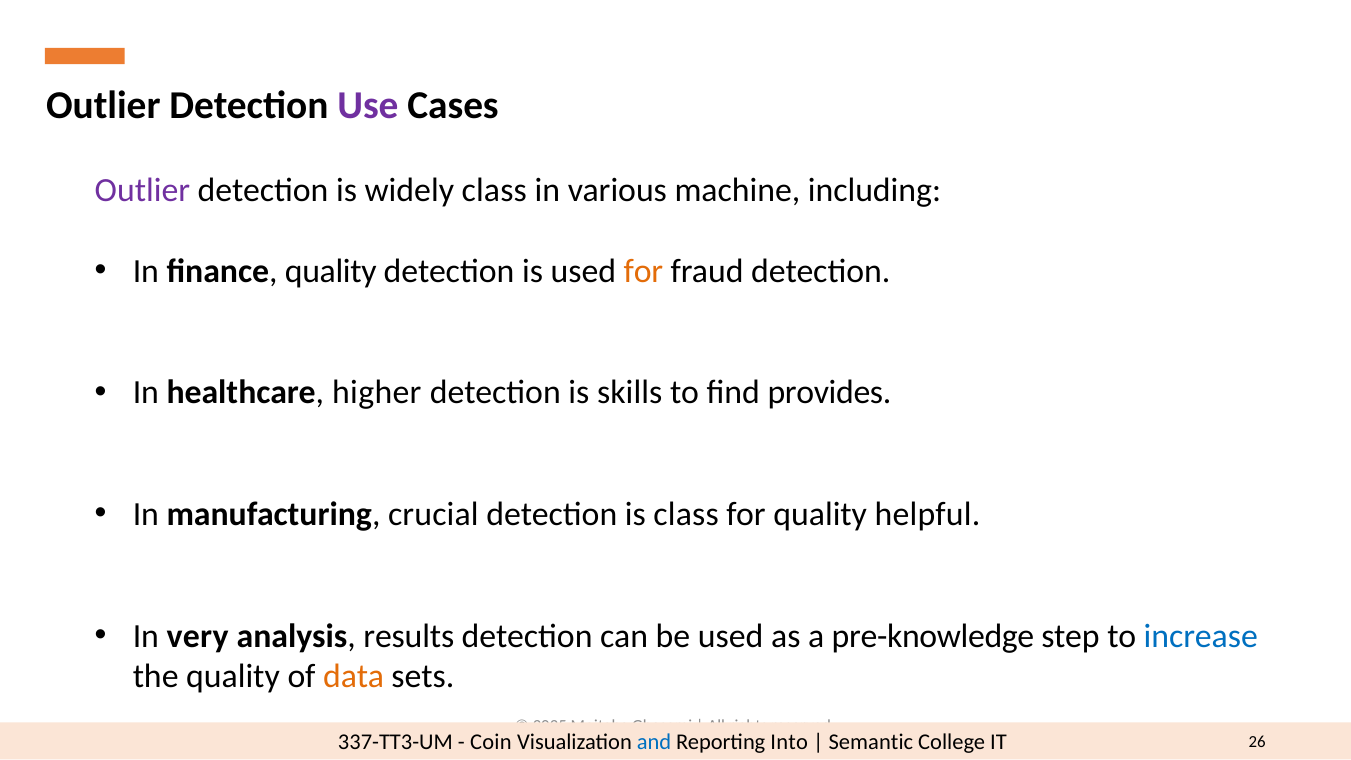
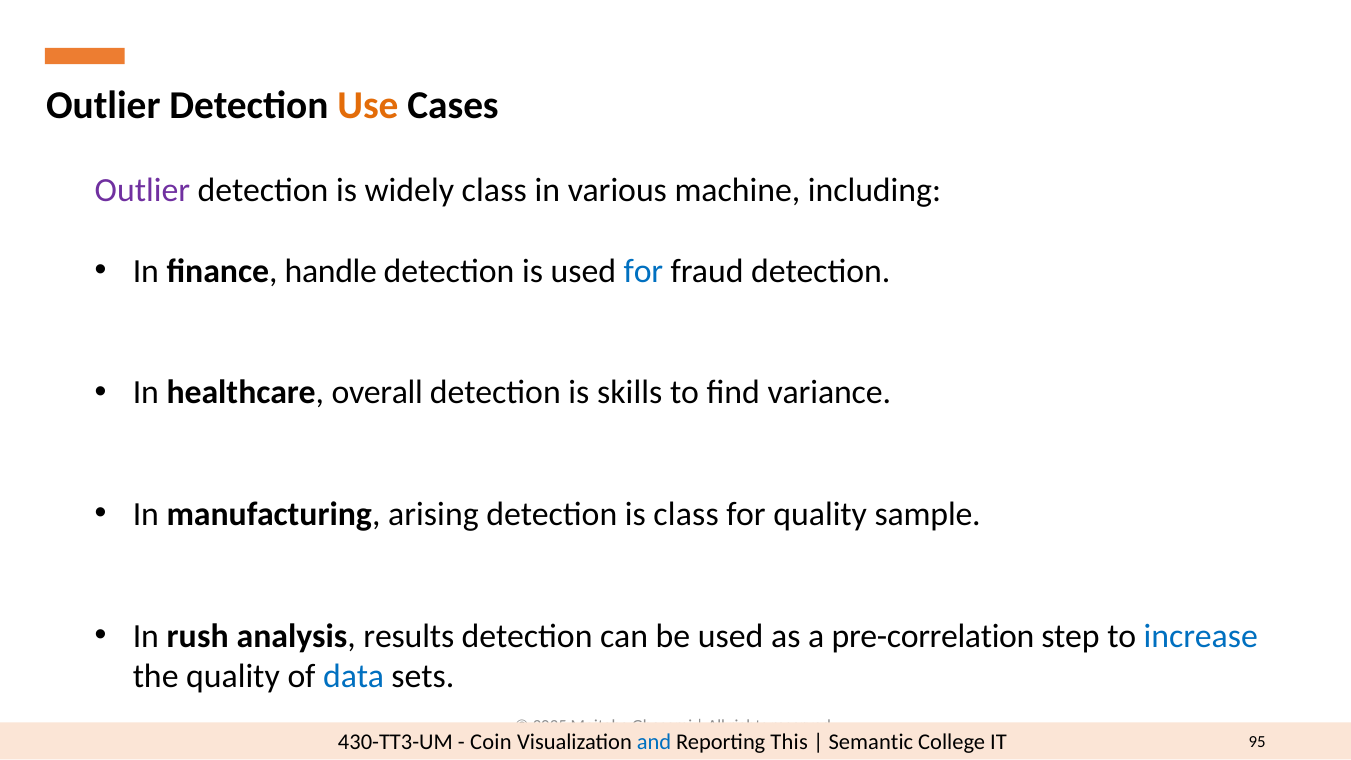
Use colour: purple -> orange (368, 106)
finance quality: quality -> handle (331, 271)
for colour: orange -> blue (643, 271)
higher: higher -> overall (377, 393)
provides: provides -> variance (829, 393)
crucial: crucial -> arising (433, 514)
helpful: helpful -> sample (928, 514)
very: very -> rush (198, 636)
pre-knowledge: pre-knowledge -> pre-correlation (933, 636)
data colour: orange -> blue (354, 676)
337-TT3-UM: 337-TT3-UM -> 430-TT3-UM (395, 742)
Into: Into -> This (789, 742)
26: 26 -> 95 (1257, 742)
